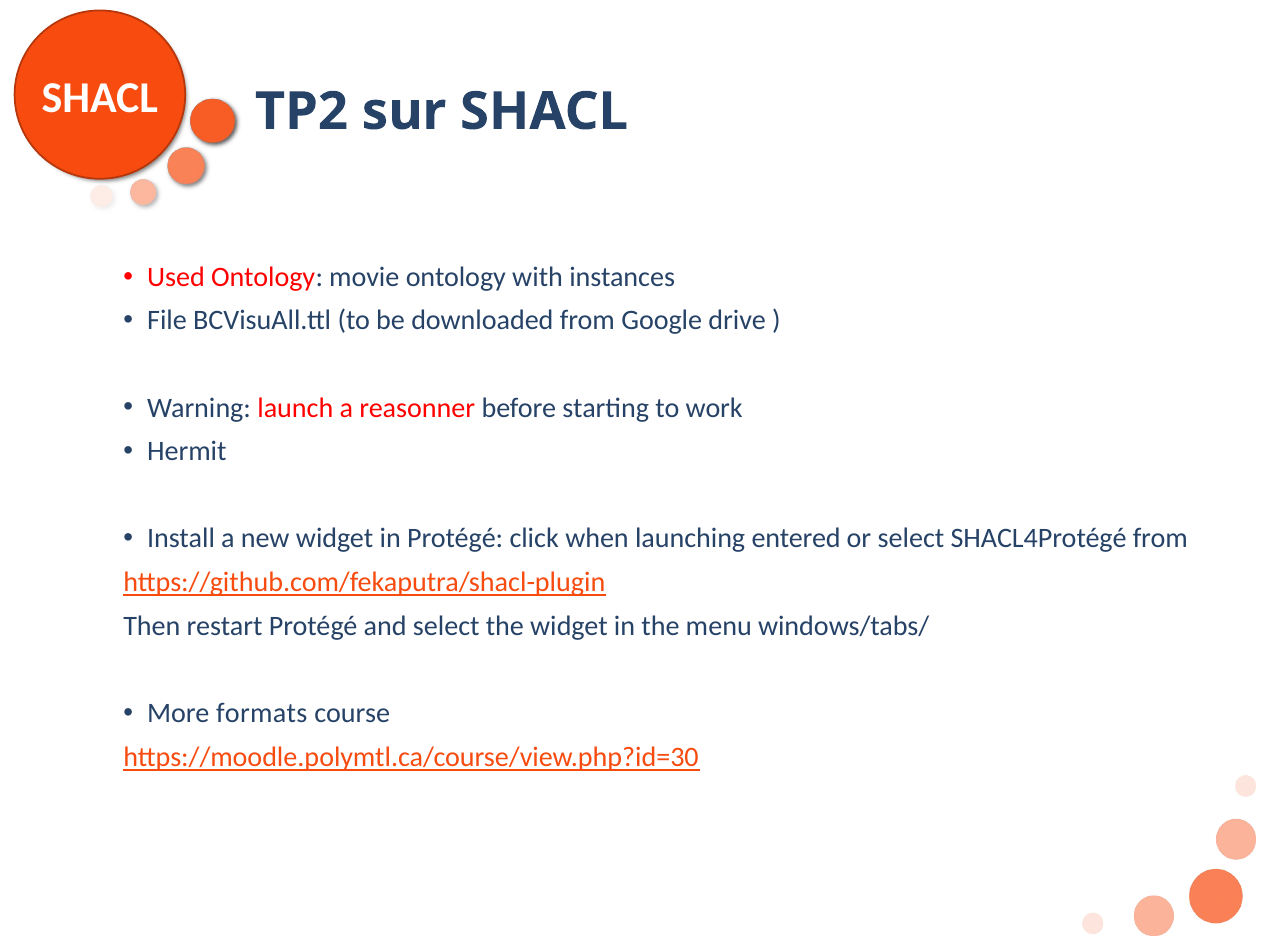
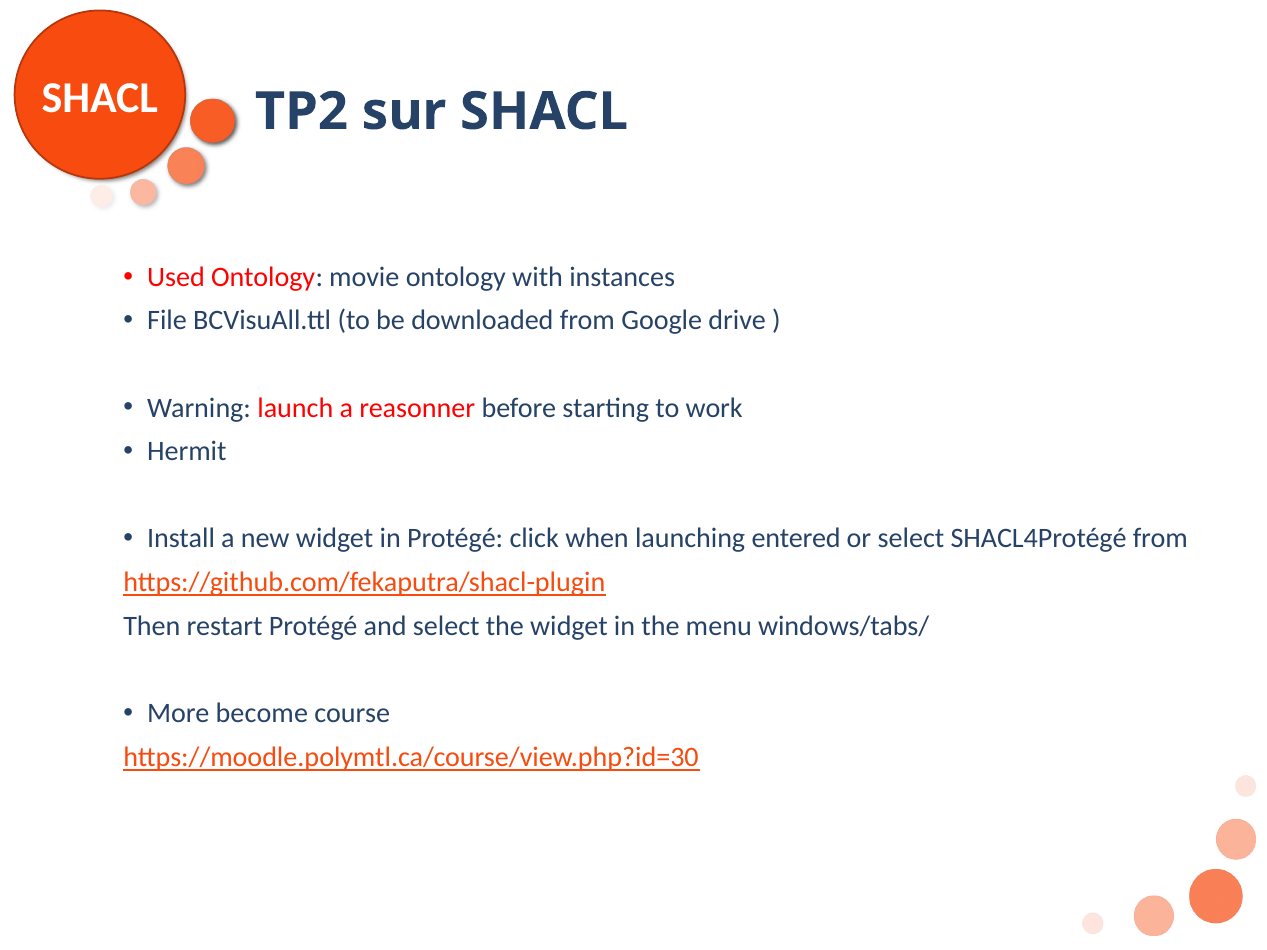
formats: formats -> become (262, 714)
